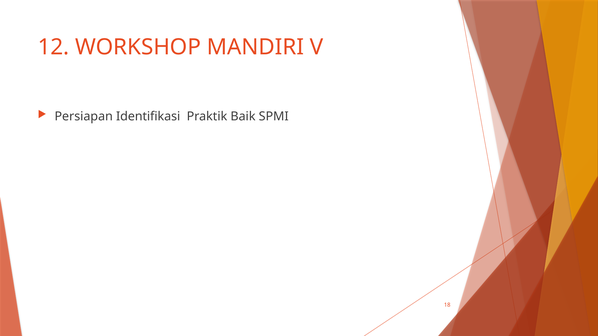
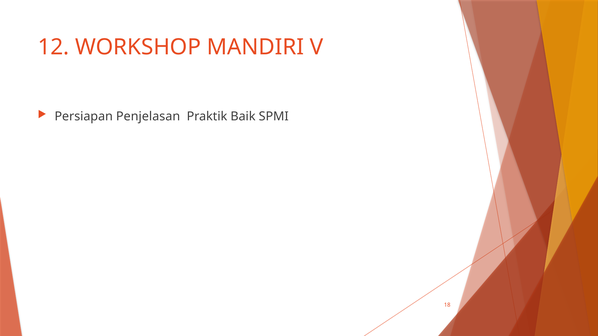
Identifikasi: Identifikasi -> Penjelasan (148, 117)
